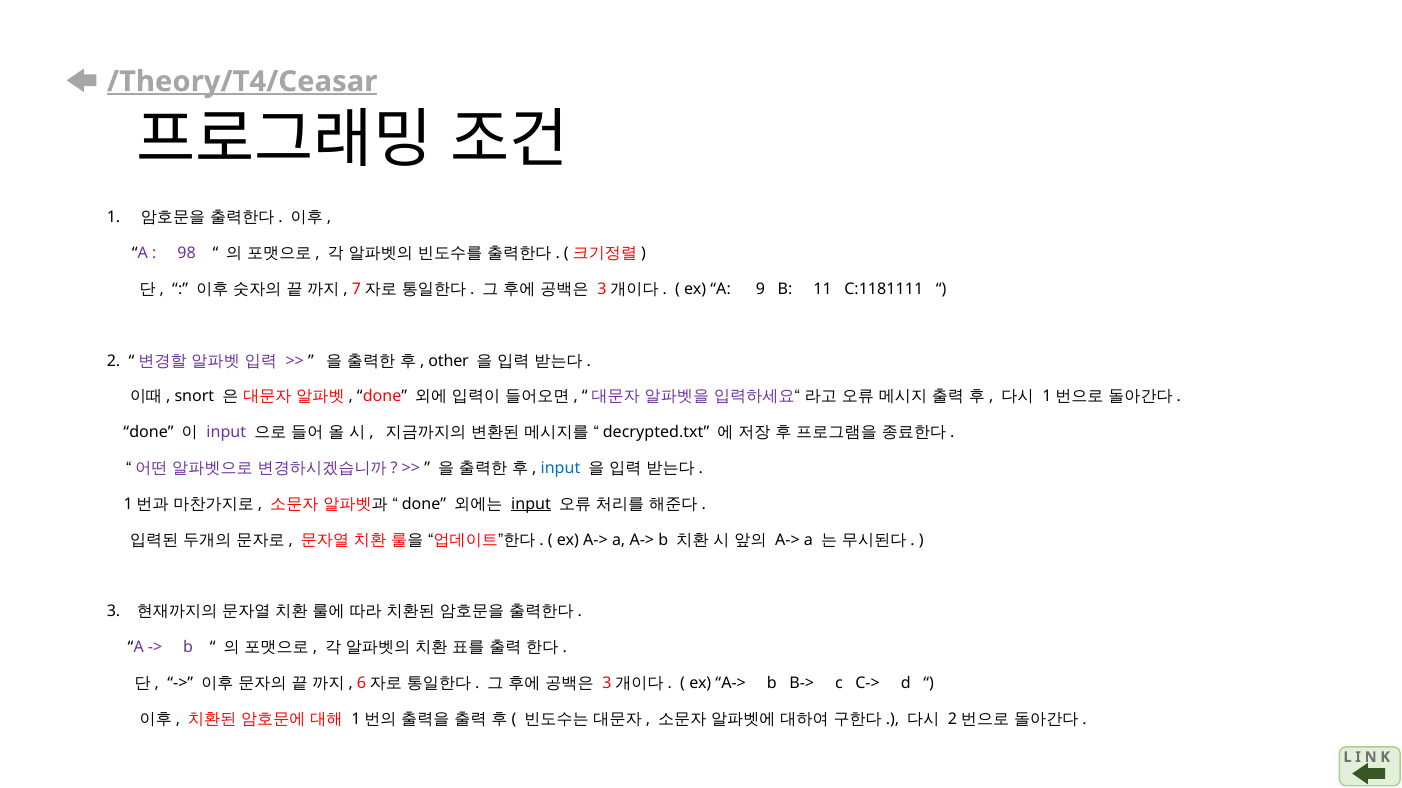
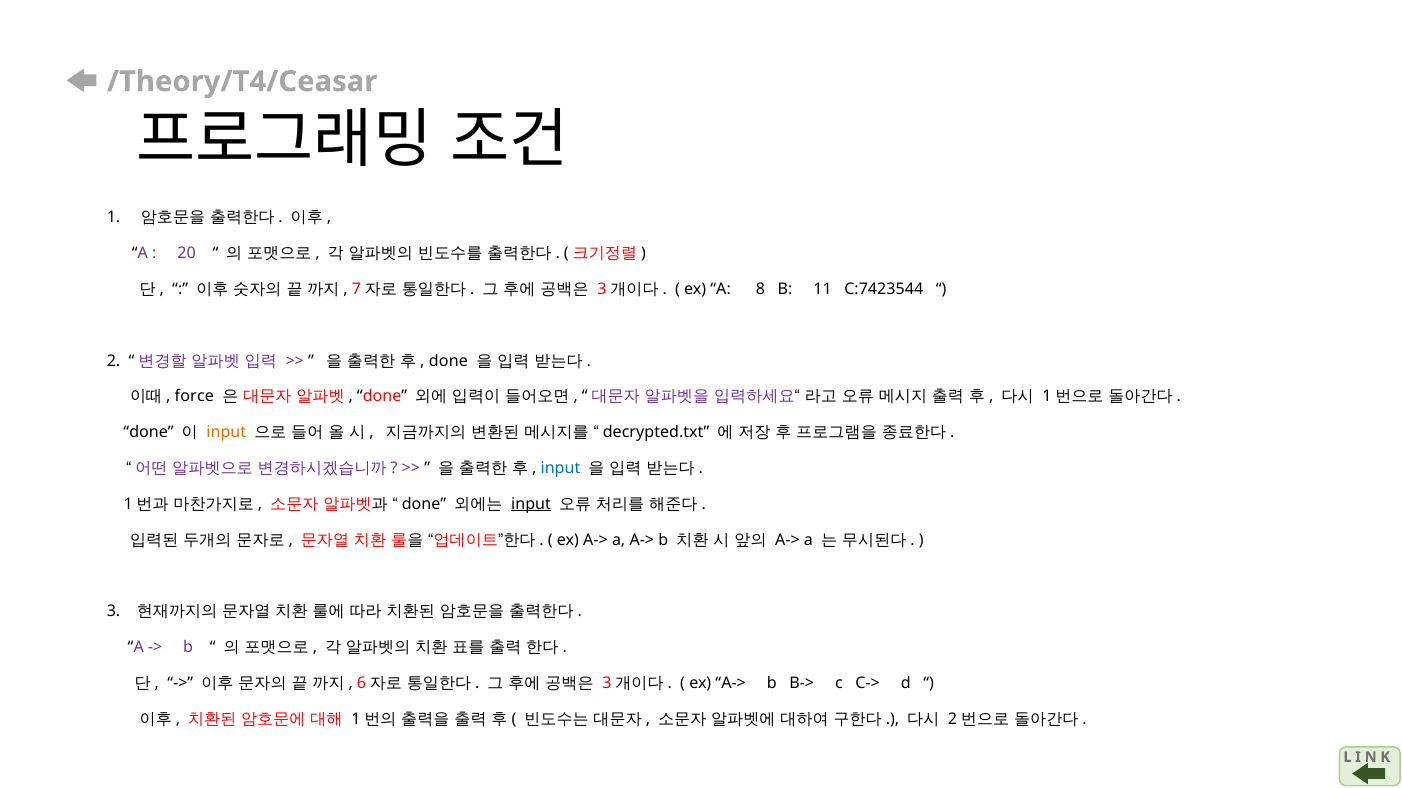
/Theory/T4/Ceasar underline: present -> none (242, 82)
98: 98 -> 20 (186, 254)
9: 9 -> 8 (761, 289)
C:1181111: C:1181111 -> C:7423544 (884, 289)
other: other -> done (448, 361)
snort: snort -> force (194, 397)
input colour: purple -> orange (226, 433)
